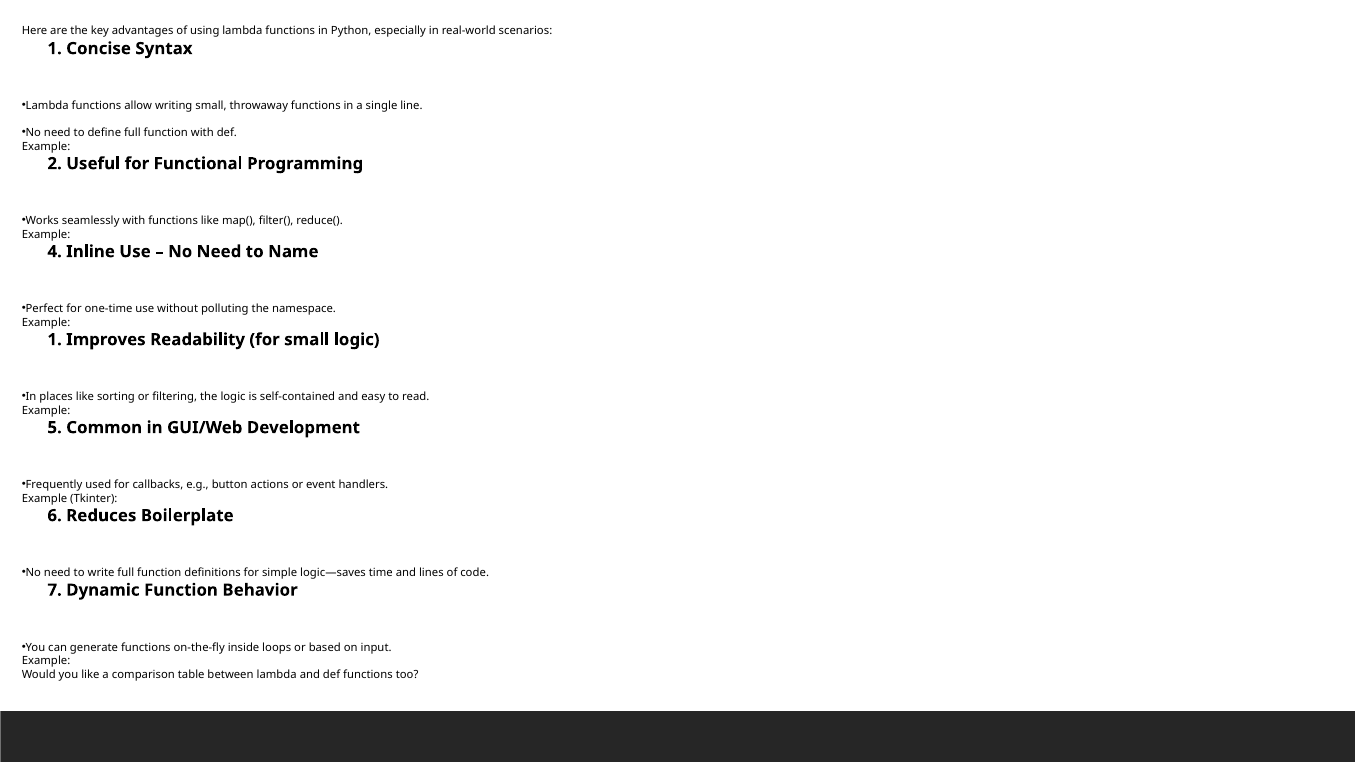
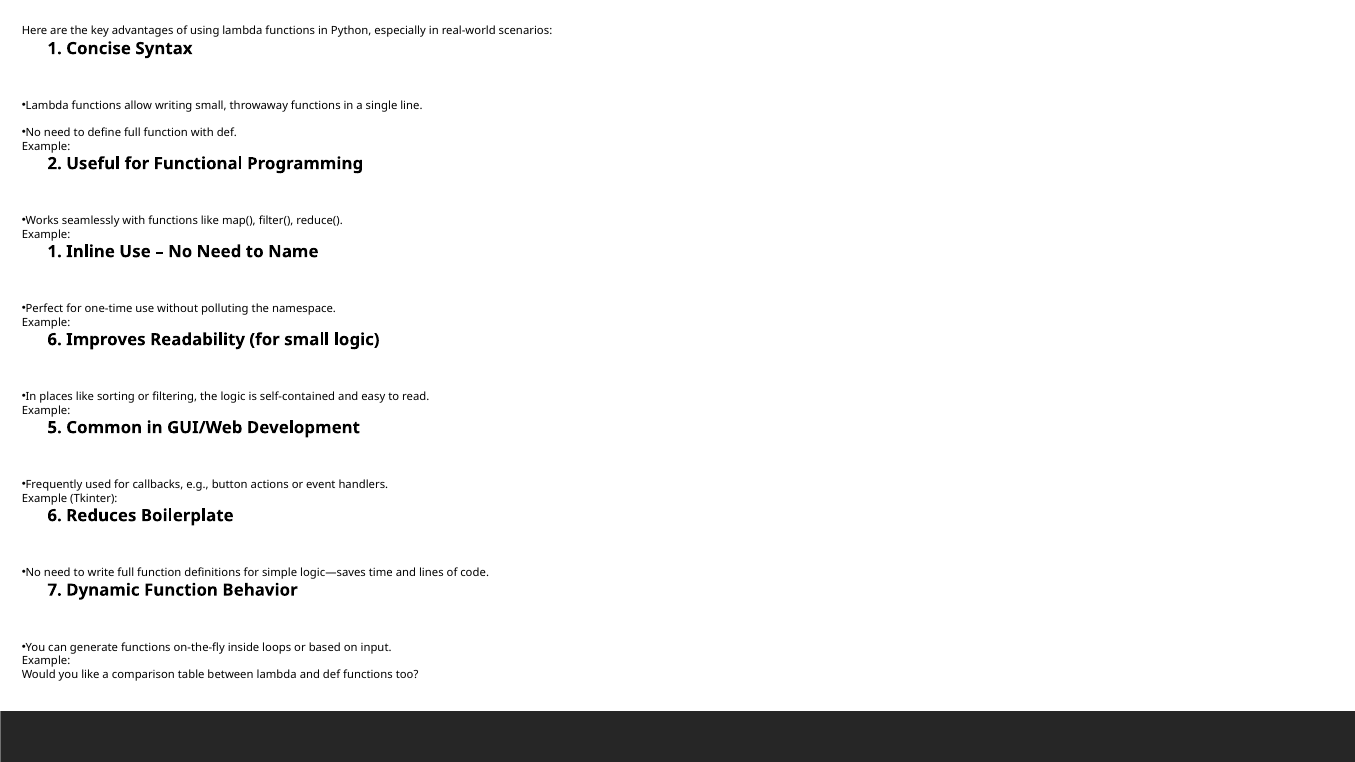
4: 4 -> 1 (55, 252)
1: 1 -> 6 (55, 340)
